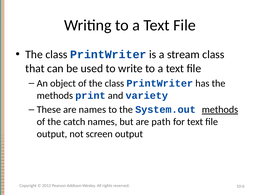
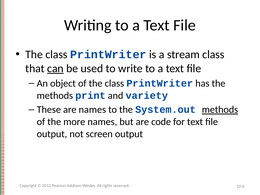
can underline: none -> present (55, 68)
catch: catch -> more (74, 122)
path: path -> code (161, 122)
